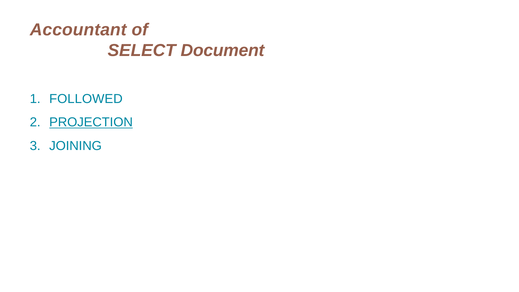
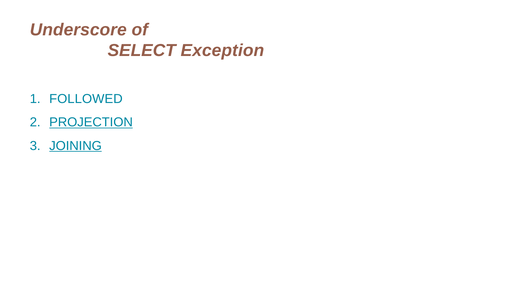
Accountant: Accountant -> Underscore (78, 30)
Document: Document -> Exception (222, 50)
JOINING underline: none -> present (76, 146)
